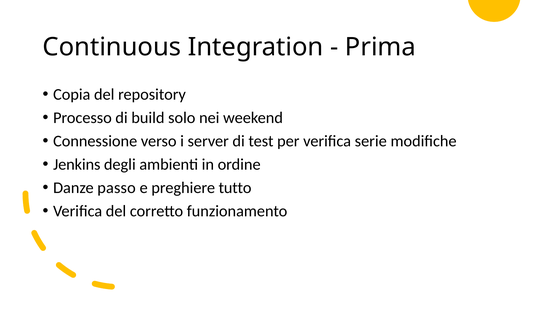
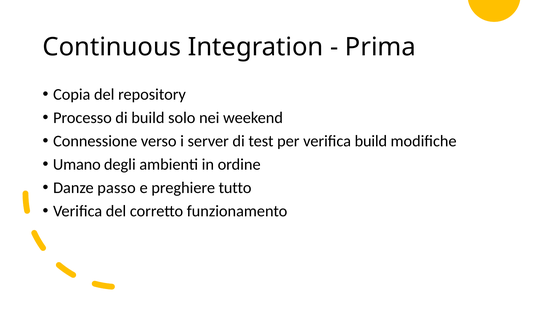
verifica serie: serie -> build (371, 141)
Jenkins: Jenkins -> Umano (77, 165)
